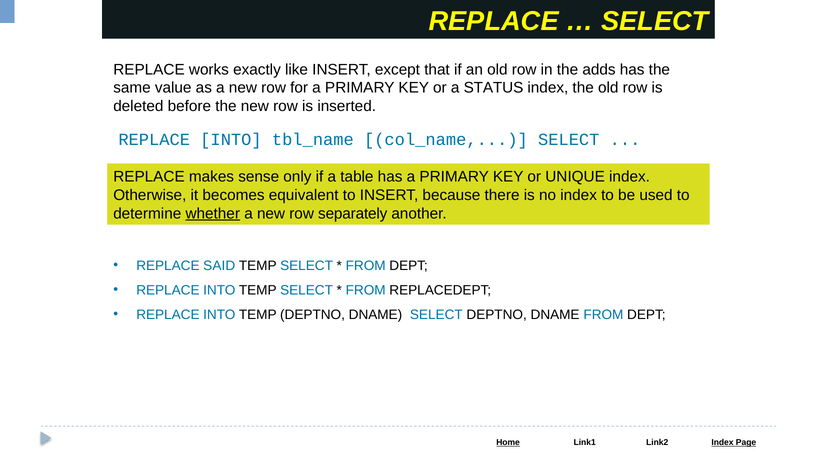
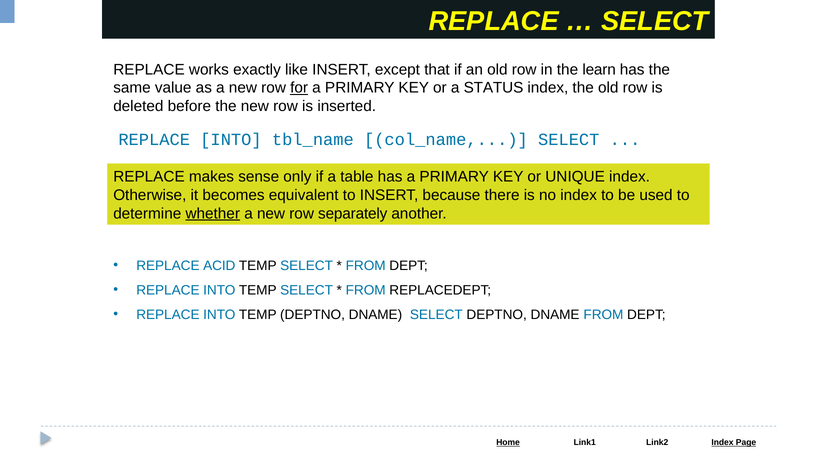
adds: adds -> learn (599, 69)
for underline: none -> present (299, 88)
SAID: SAID -> ACID (219, 265)
